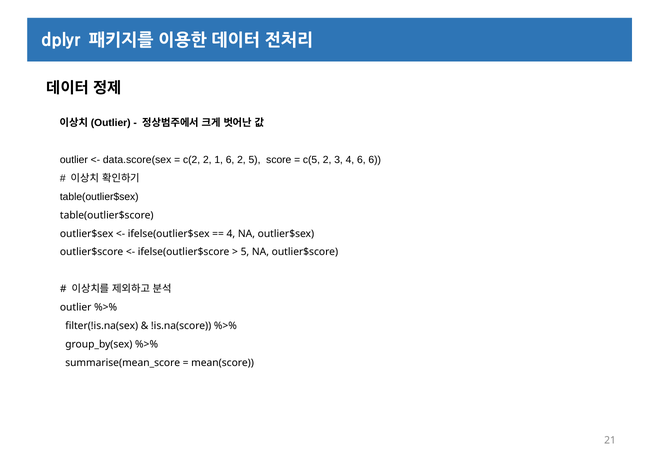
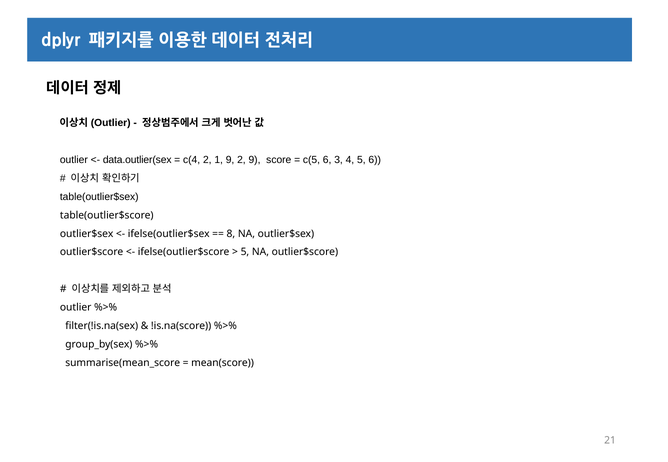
data.score(sex: data.score(sex -> data.outlier(sex (137, 160)
c(2: c(2 -> c(4 (192, 160)
1 6: 6 -> 9 (230, 160)
2 5: 5 -> 9 (255, 160)
c(5 2: 2 -> 6 (327, 160)
4 6: 6 -> 5 (361, 160)
4: 4 -> 8 (231, 234)
